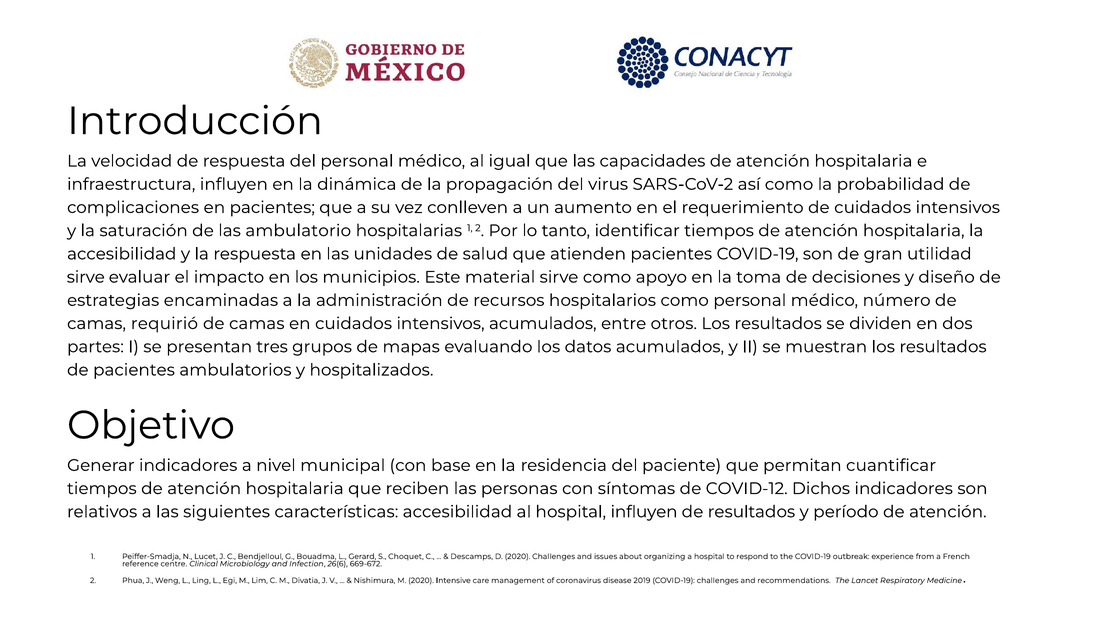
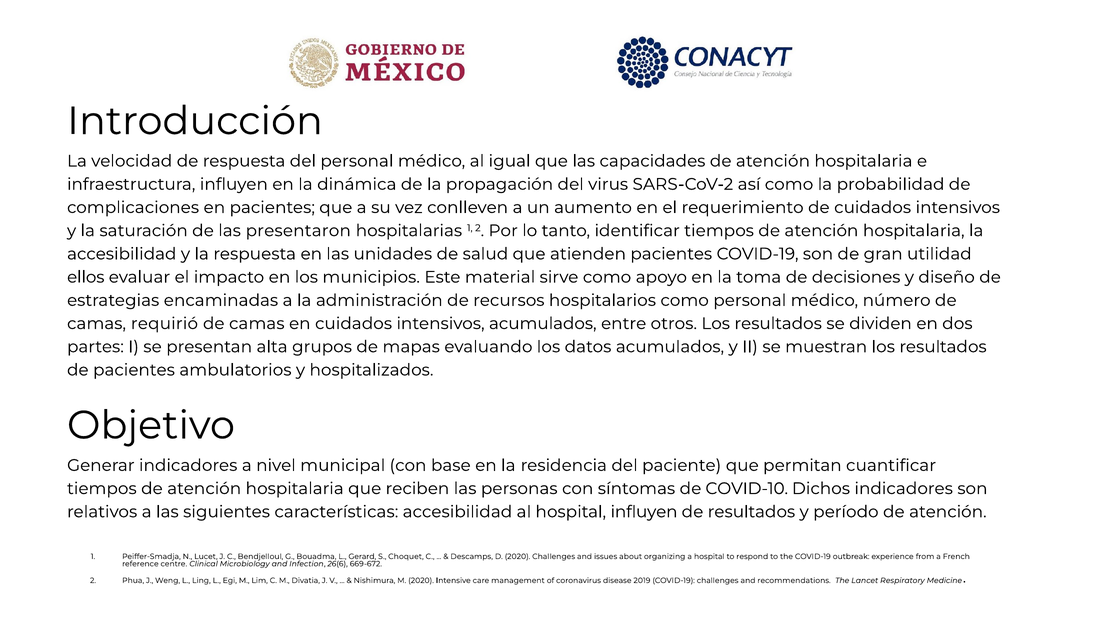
ambulatorio: ambulatorio -> presentaron (298, 231)
sirve: sirve -> ellos (86, 277)
tres: tres -> alta (272, 347)
COVID-12: COVID-12 -> COVID-10 (747, 488)
